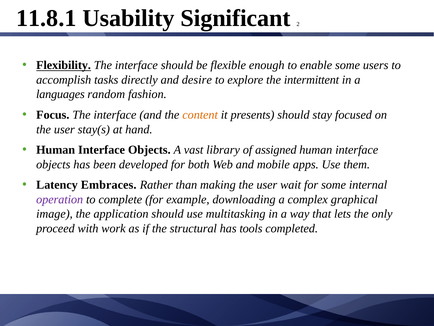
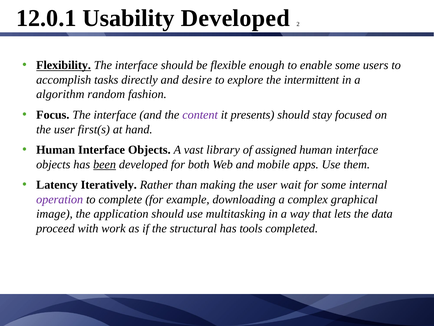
11.8.1: 11.8.1 -> 12.0.1 (46, 18)
Usability Significant: Significant -> Developed (235, 18)
languages: languages -> algorithm (60, 94)
content colour: orange -> purple (200, 115)
stay(s: stay(s -> first(s (94, 129)
been underline: none -> present (105, 164)
Embraces: Embraces -> Iteratively (109, 185)
only: only -> data (382, 214)
